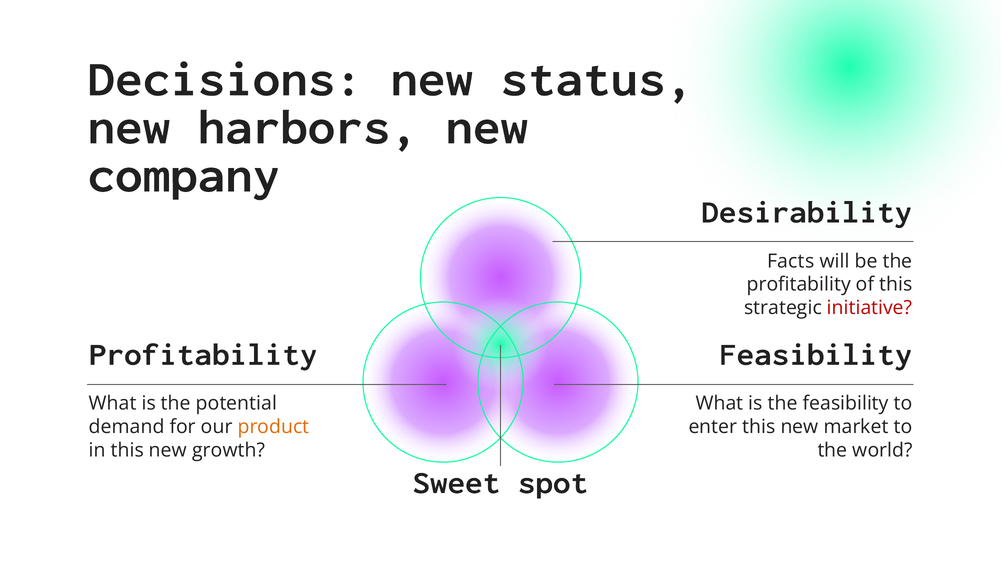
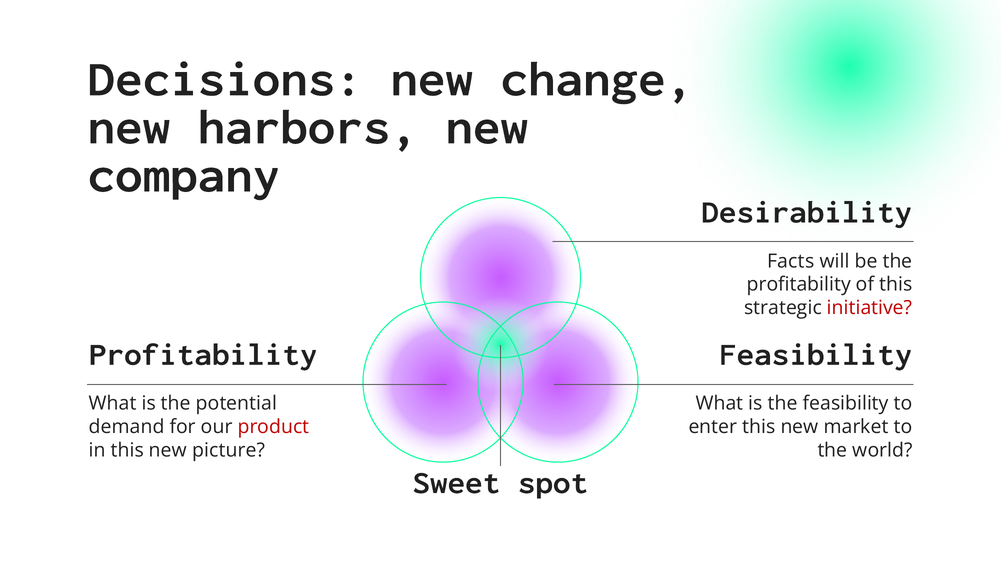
status: status -> change (597, 79)
product colour: orange -> red (273, 427)
growth: growth -> picture (229, 450)
